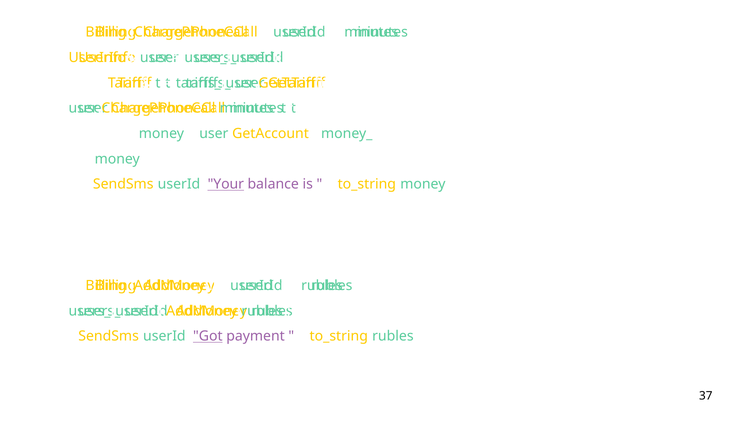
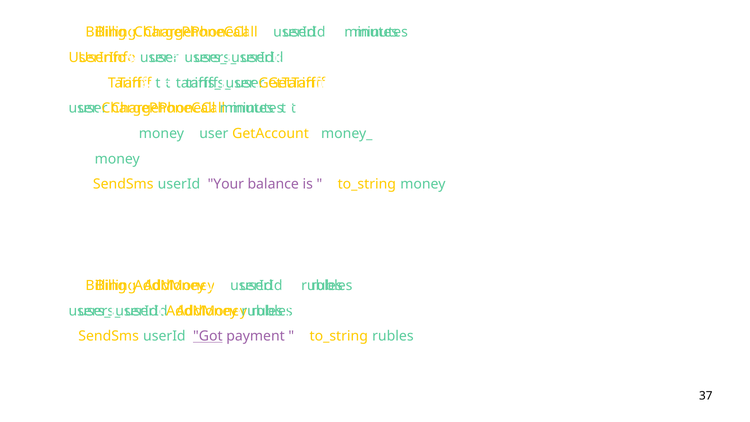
Your underline: present -> none (226, 184)
